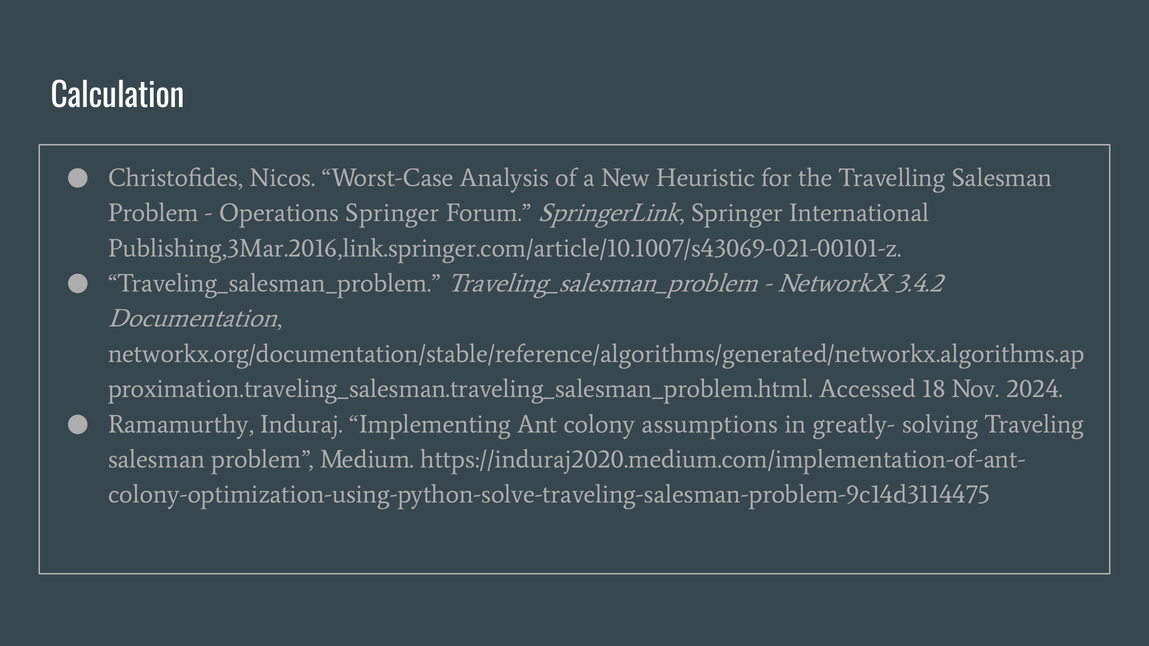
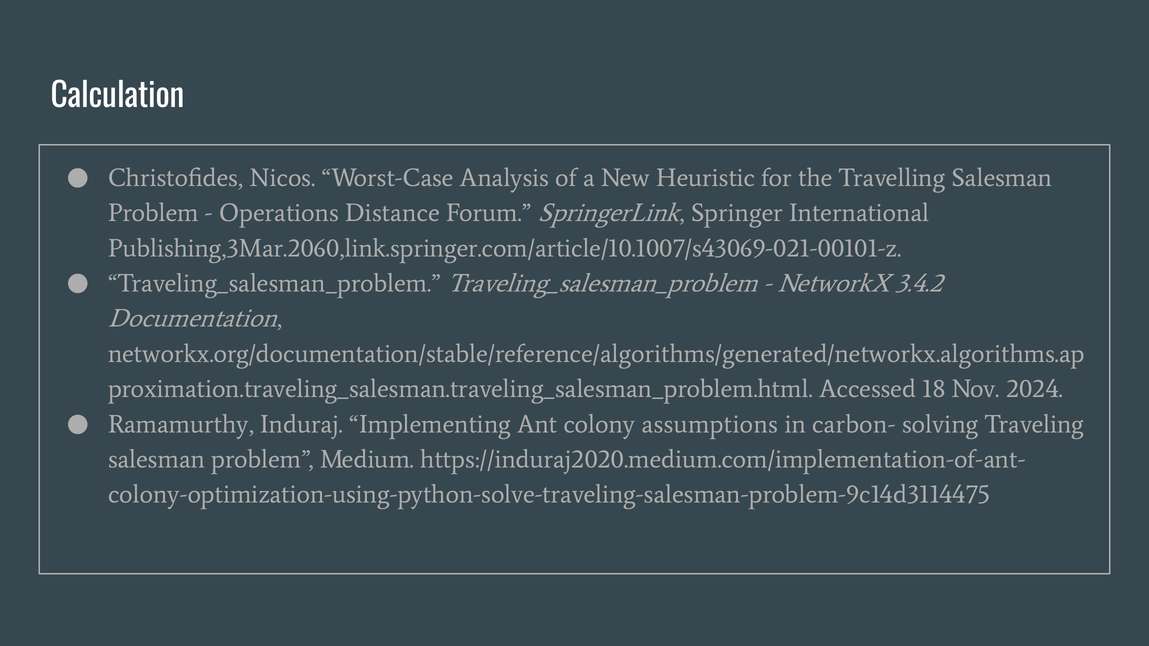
Operations Springer: Springer -> Distance (392, 213)
Publishing,3Mar.2016,link.springer.com/article/10.1007/s43069-021-00101-z: Publishing,3Mar.2016,link.springer.com/article/10.1007/s43069-021-00101-z -> Publishing,3Mar.2060,link.springer.com/article/10.1007/s43069-021-00101-z (505, 248)
greatly-: greatly- -> carbon- (854, 424)
